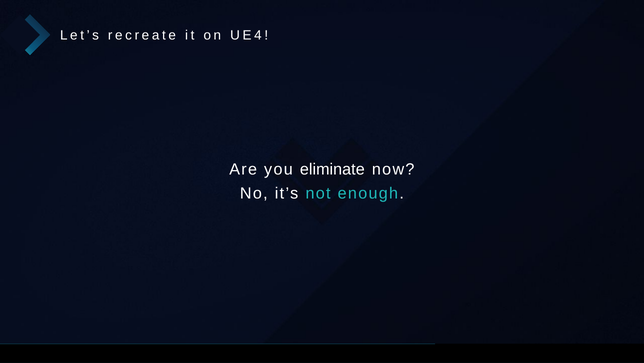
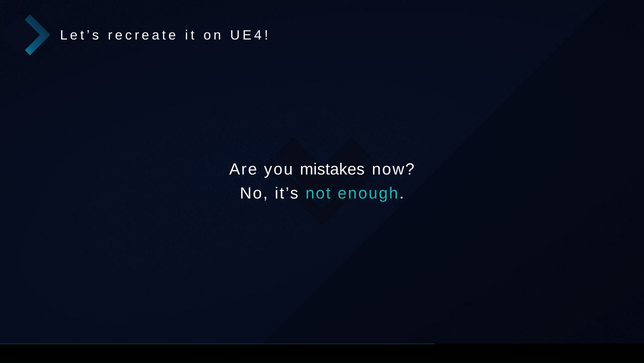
eliminate: eliminate -> mistakes (332, 169)
